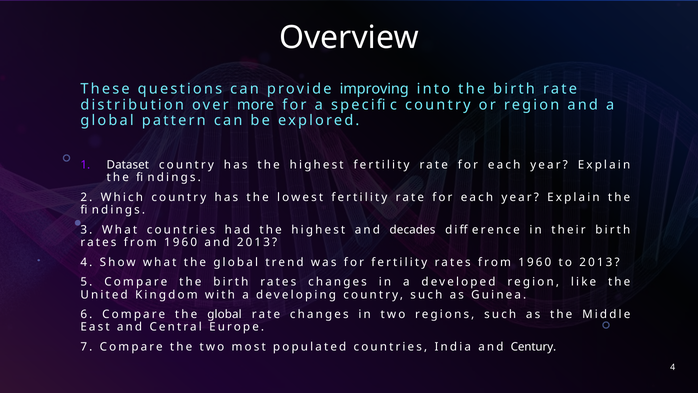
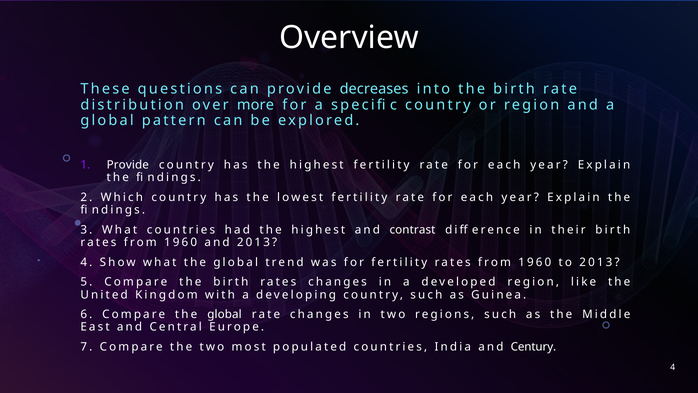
improving: improving -> decreases (374, 89)
Dataset: Dataset -> Provide (128, 165)
decades: decades -> contrast (412, 230)
